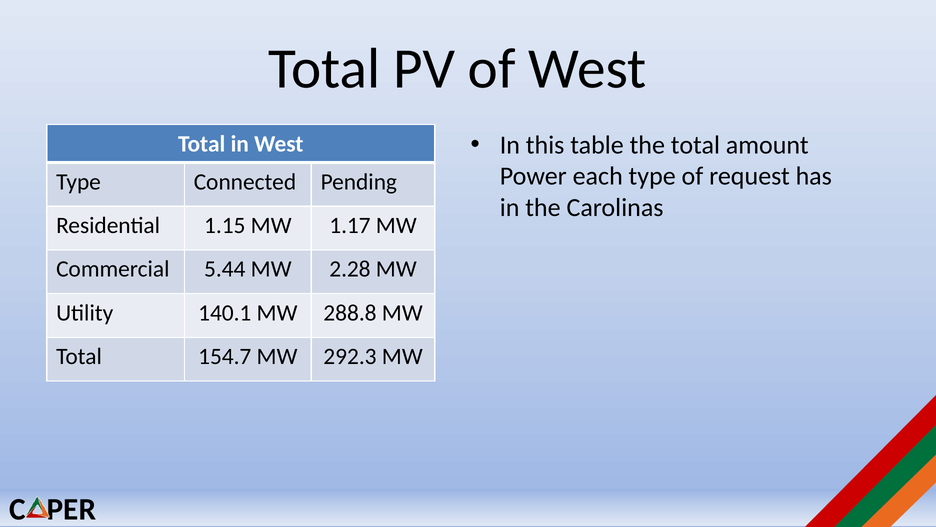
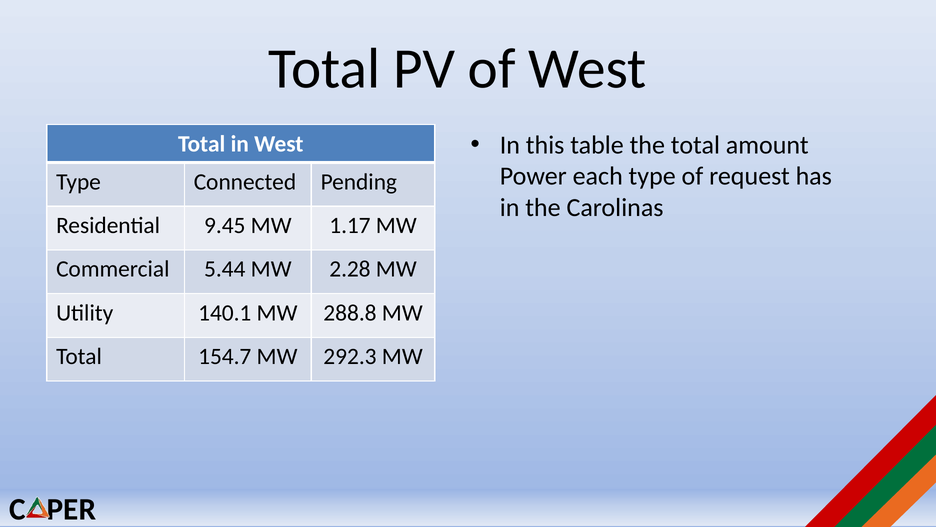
1.15: 1.15 -> 9.45 (225, 225)
